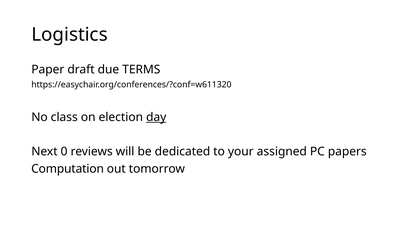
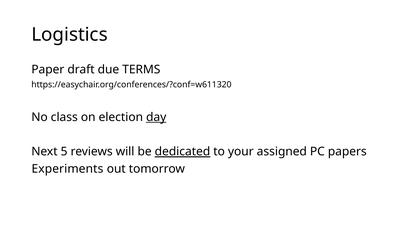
0: 0 -> 5 (64, 152)
dedicated underline: none -> present (182, 152)
Computation: Computation -> Experiments (67, 169)
